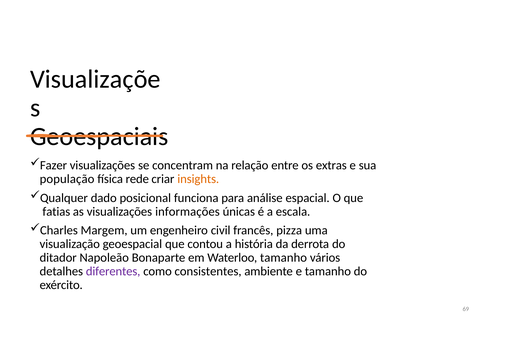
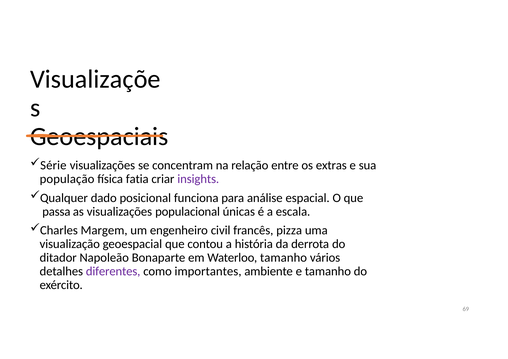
Fazer: Fazer -> Série (53, 165)
rede: rede -> fatia (137, 179)
insights colour: orange -> purple (198, 179)
fatias: fatias -> passa (56, 212)
informações: informações -> populacional (188, 212)
consistentes: consistentes -> importantes (208, 271)
